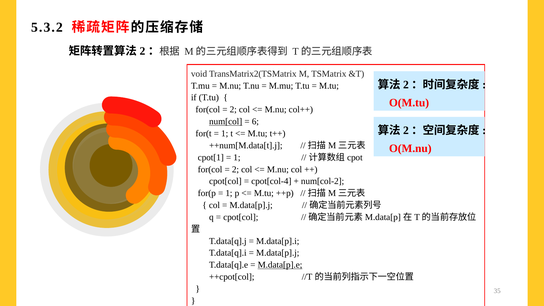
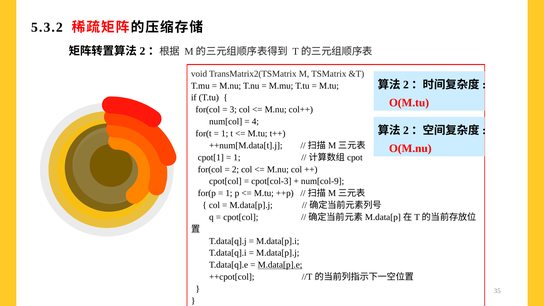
2: 2 -> 3 (233, 110)
num[col underline: present -> none (226, 122)
6: 6 -> 4 (255, 122)
cpot[col-4: cpot[col-4 -> cpot[col-3 (271, 181)
num[col-2: num[col-2 -> num[col-9 (323, 181)
